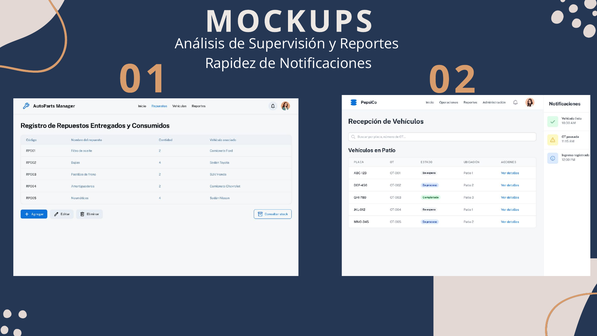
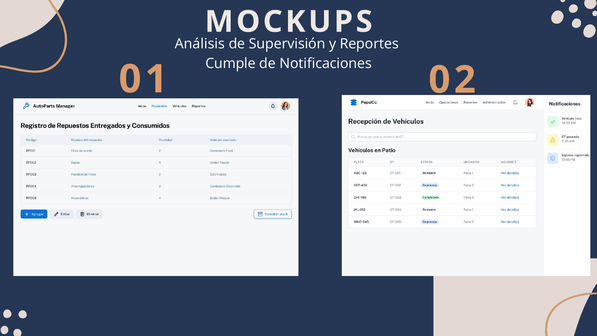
Rapidez: Rapidez -> Cumple (231, 63)
